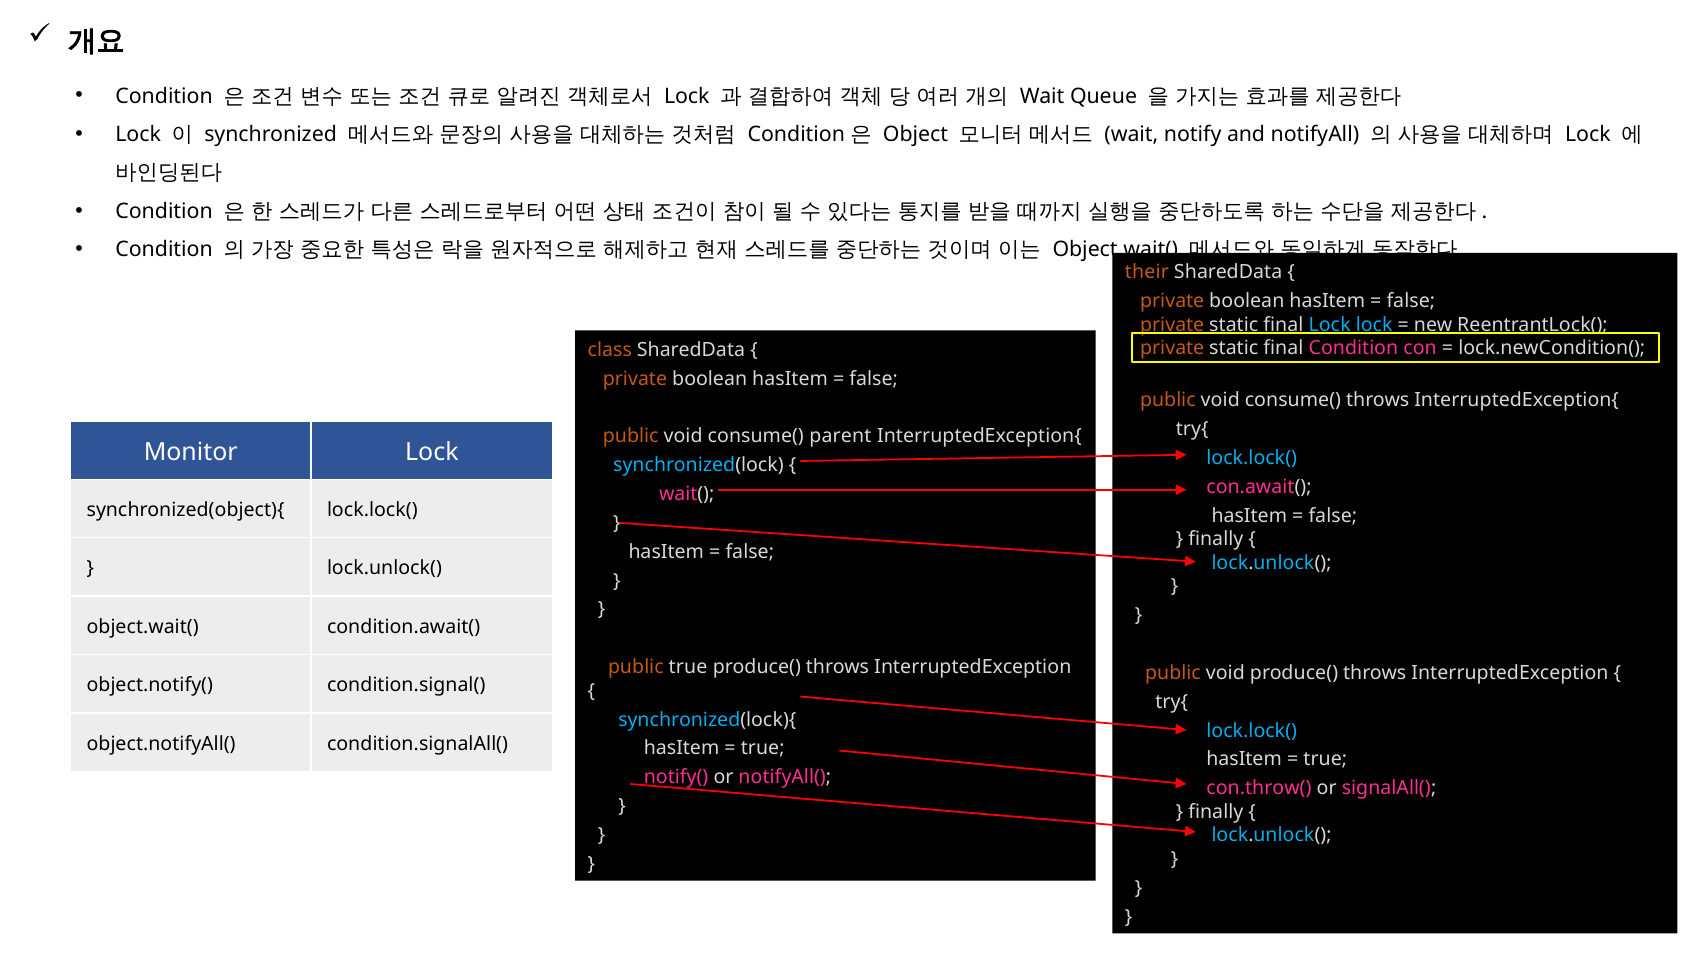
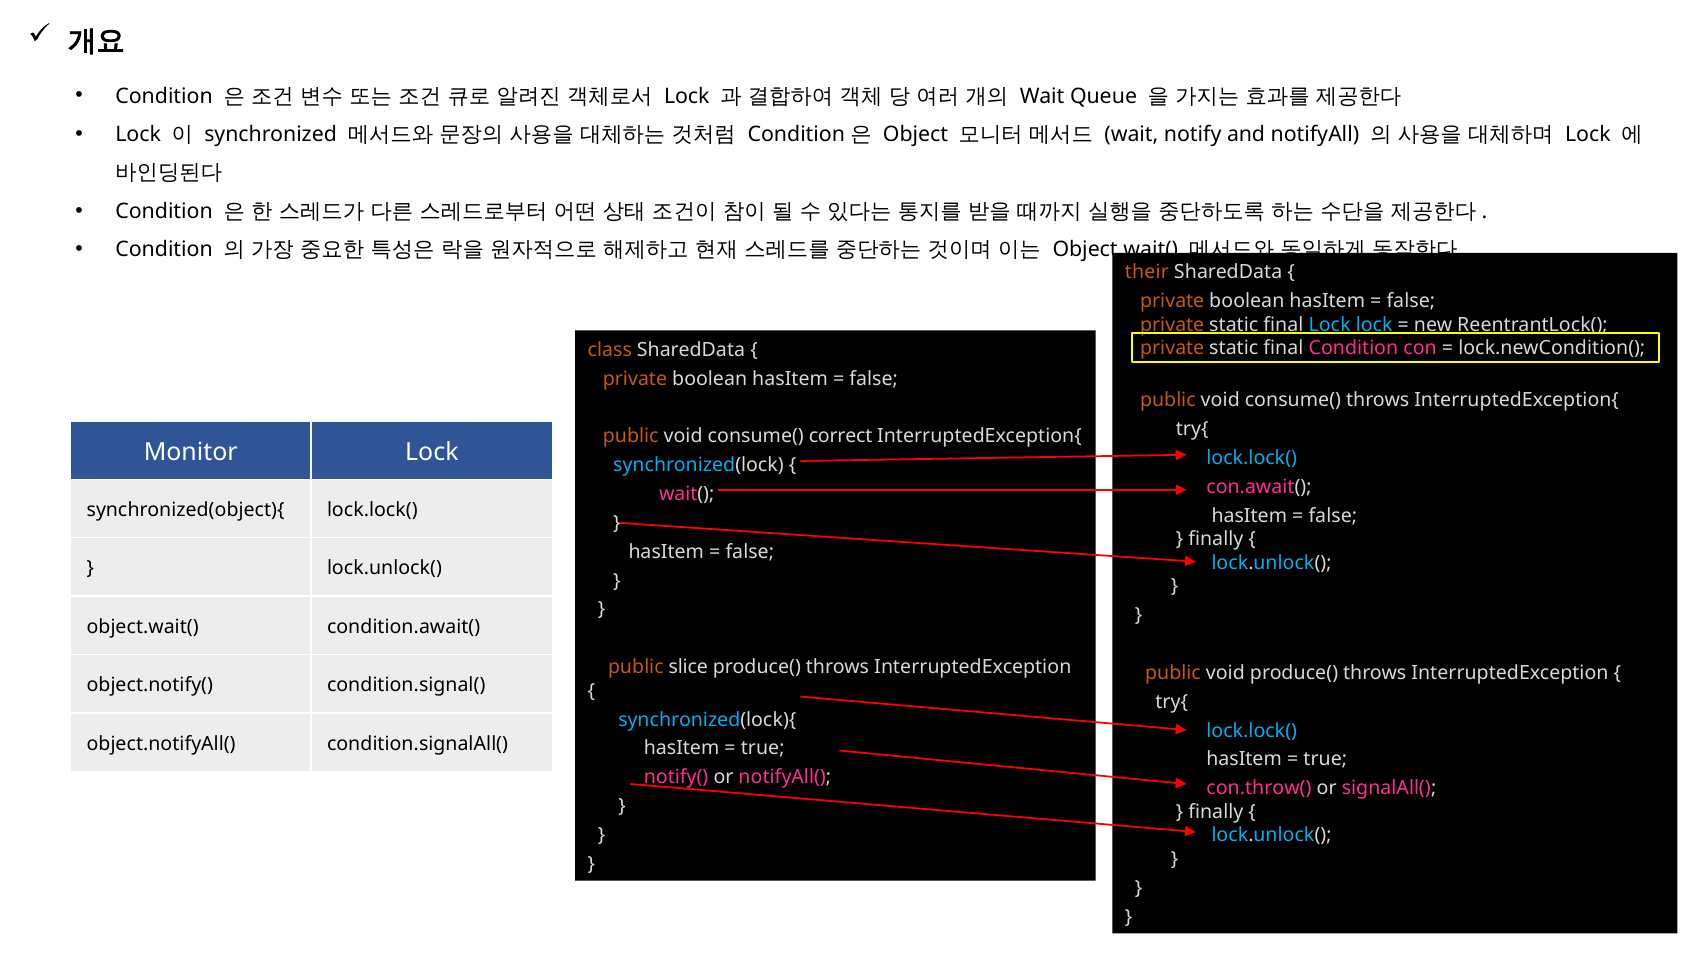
parent: parent -> correct (841, 436)
public true: true -> slice (688, 667)
